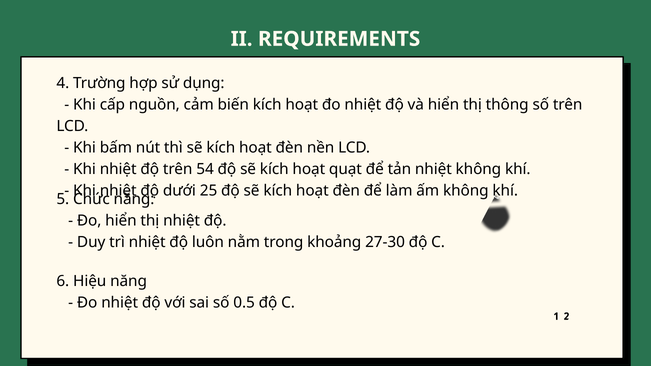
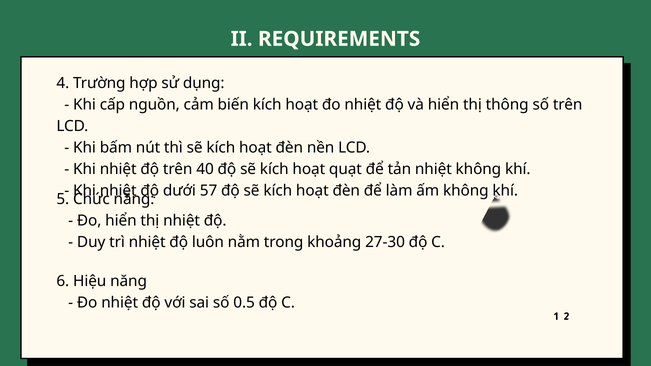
54: 54 -> 40 (205, 169)
25: 25 -> 57 (209, 191)
